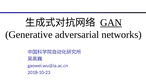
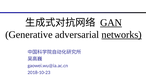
networks underline: none -> present (122, 35)
